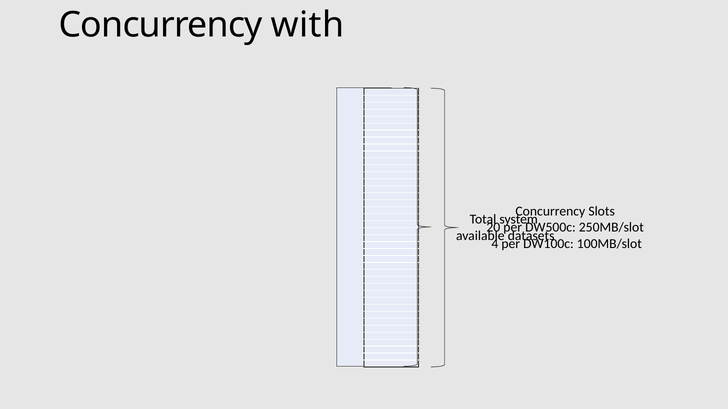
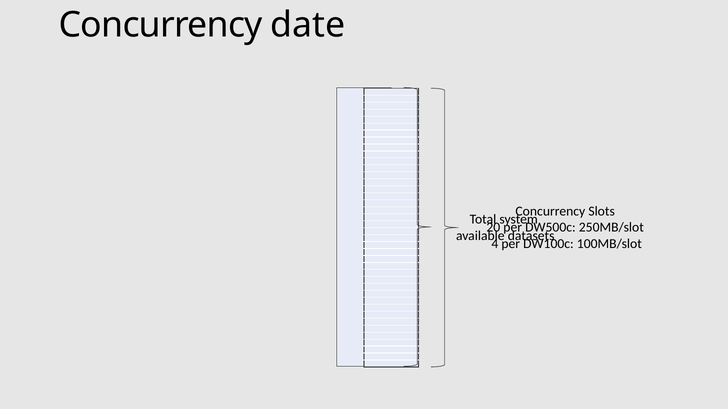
with: with -> date (308, 25)
